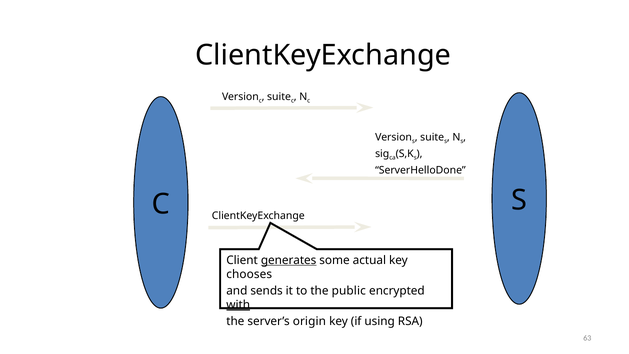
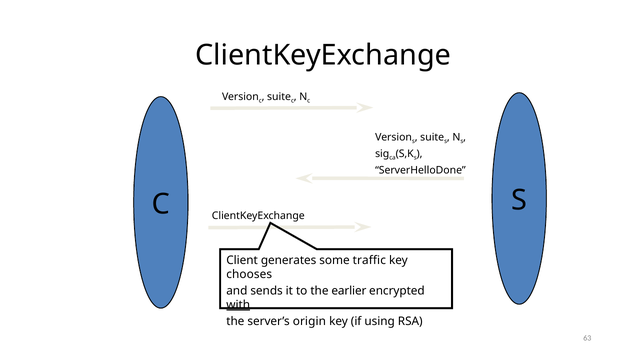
generates underline: present -> none (289, 260)
actual: actual -> traffic (369, 260)
public: public -> earlier (349, 291)
